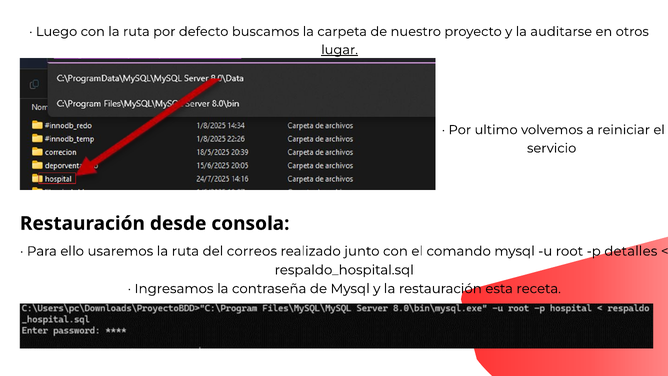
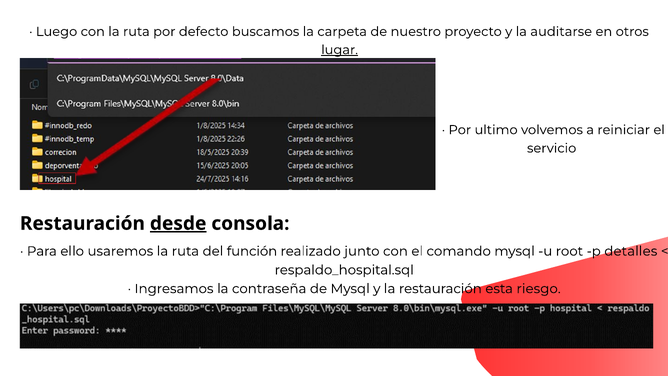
desde underline: none -> present (178, 223)
correos: correos -> función (252, 251)
receta: receta -> riesgo (539, 289)
